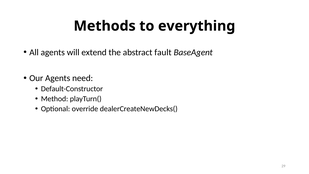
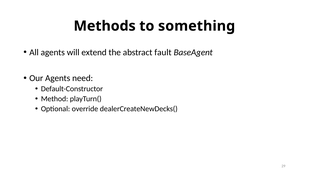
everything: everything -> something (197, 26)
